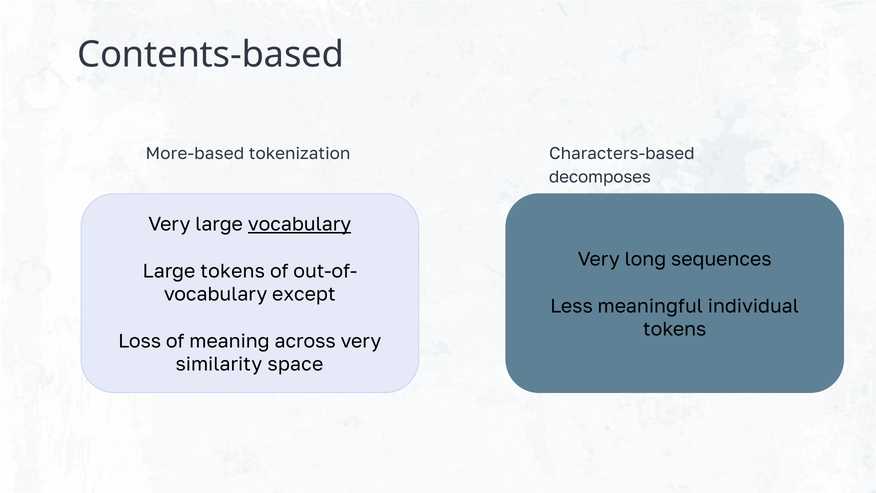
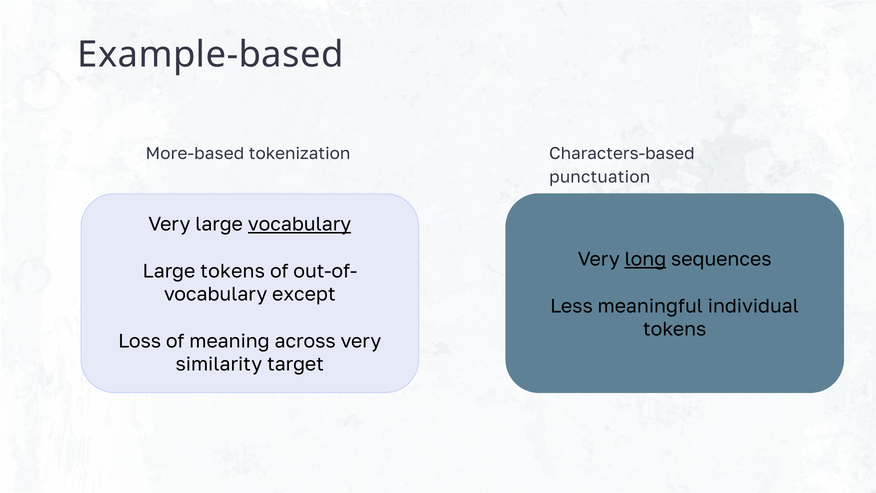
Contents-based: Contents-based -> Example-based (210, 55)
decomposes: decomposes -> punctuation (600, 177)
long underline: none -> present (645, 259)
space: space -> target (296, 364)
